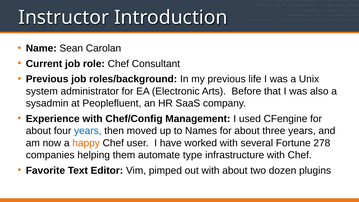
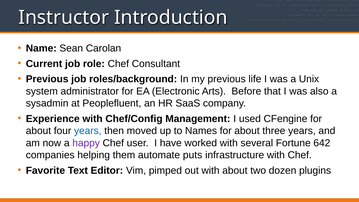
happy colour: orange -> purple (86, 143)
278: 278 -> 642 (322, 143)
type: type -> puts (193, 155)
